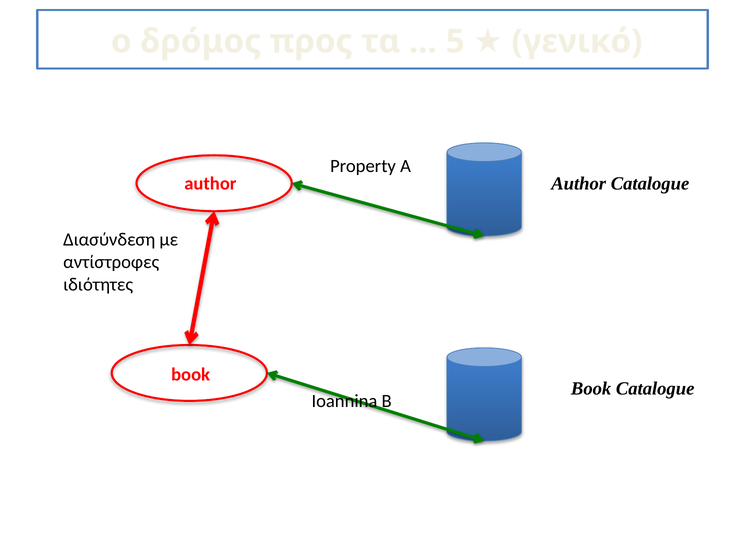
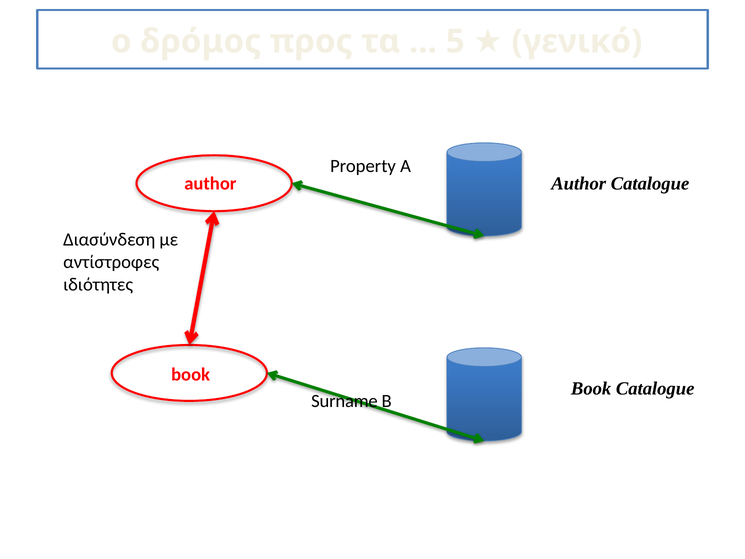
Ioannina: Ioannina -> Surname (344, 401)
